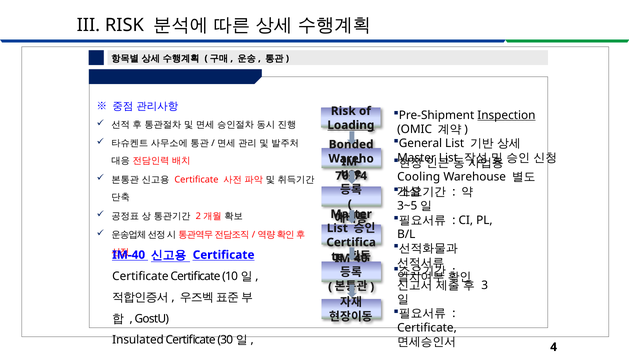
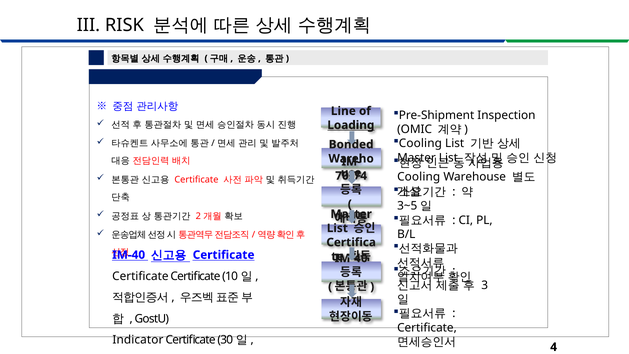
Inspection underline: present -> none (506, 115)
Risk: Risk -> Line (343, 111)
General: General -> Cooling (420, 143)
Insulated: Insulated -> Indicator (138, 340)
